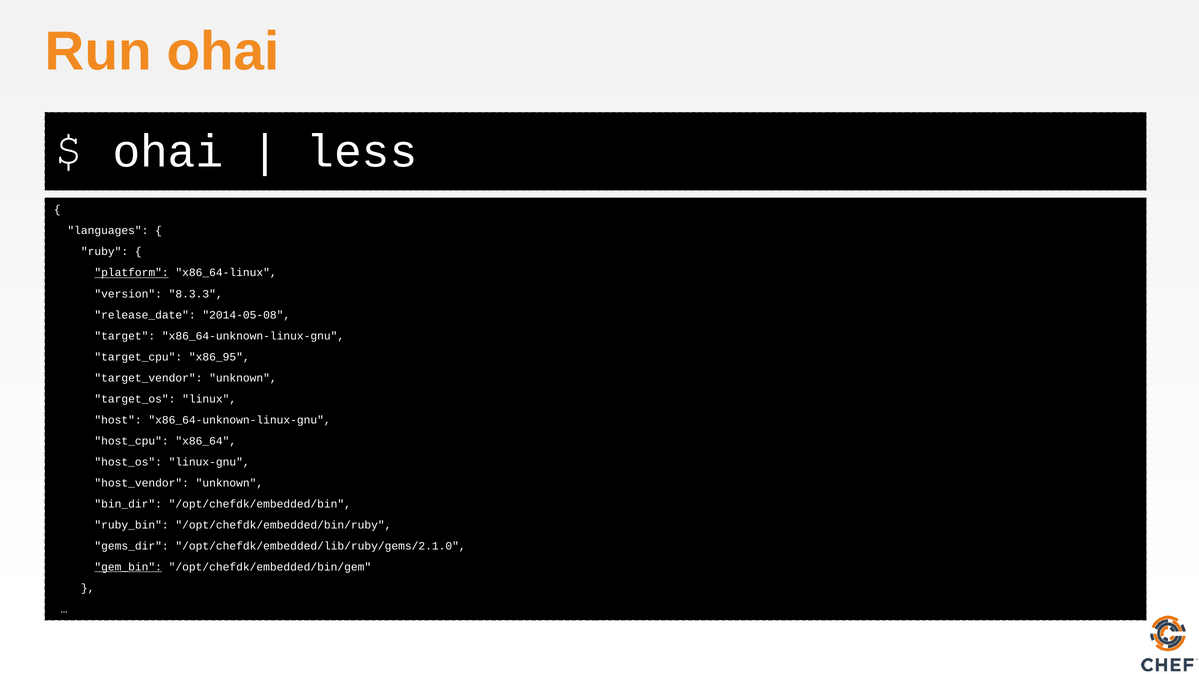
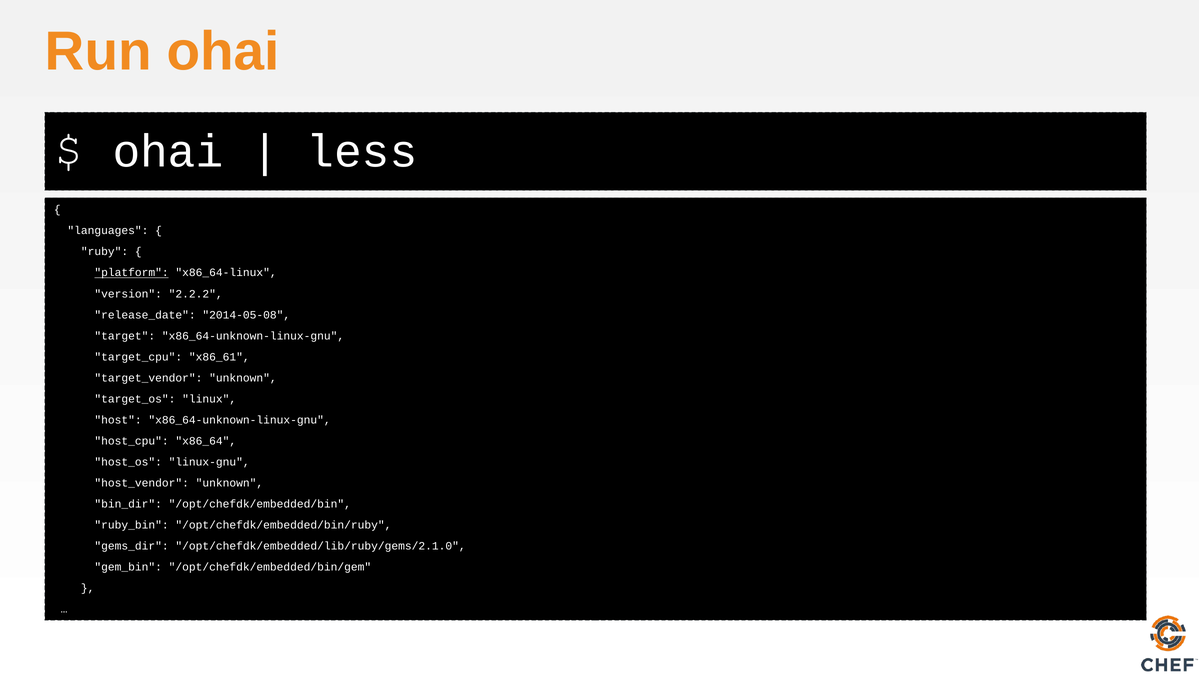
8.3.3: 8.3.3 -> 2.2.2 (196, 294)
x86_95: x86_95 -> x86_61 (219, 357)
gem_bin underline: present -> none (128, 567)
